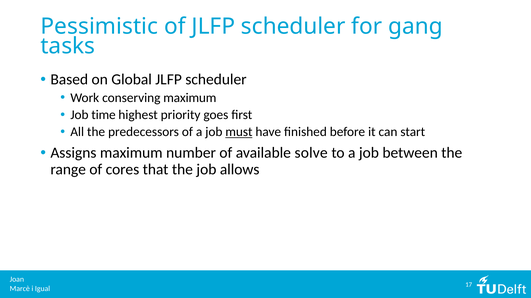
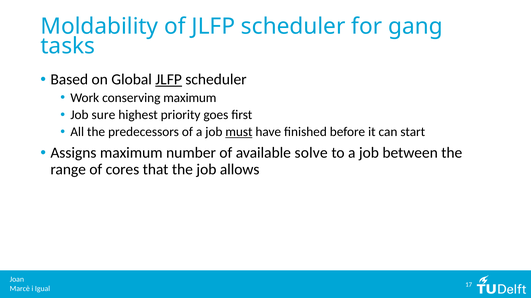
Pessimistic: Pessimistic -> Moldability (99, 27)
JLFP underline: none -> present (169, 80)
time: time -> sure (103, 115)
